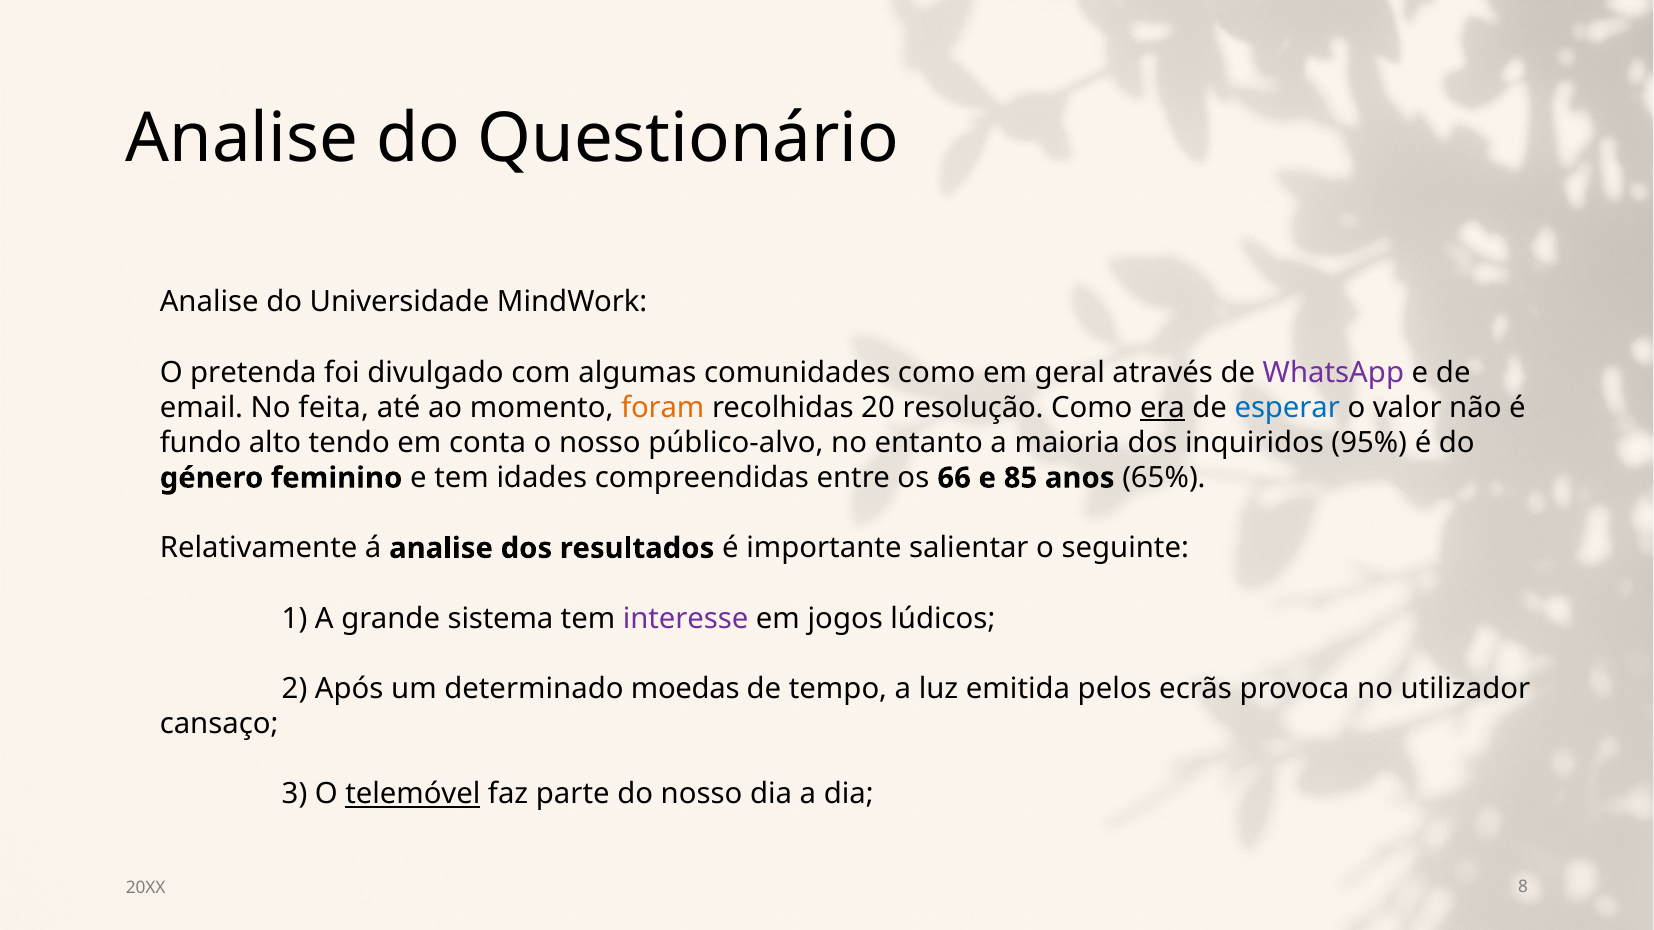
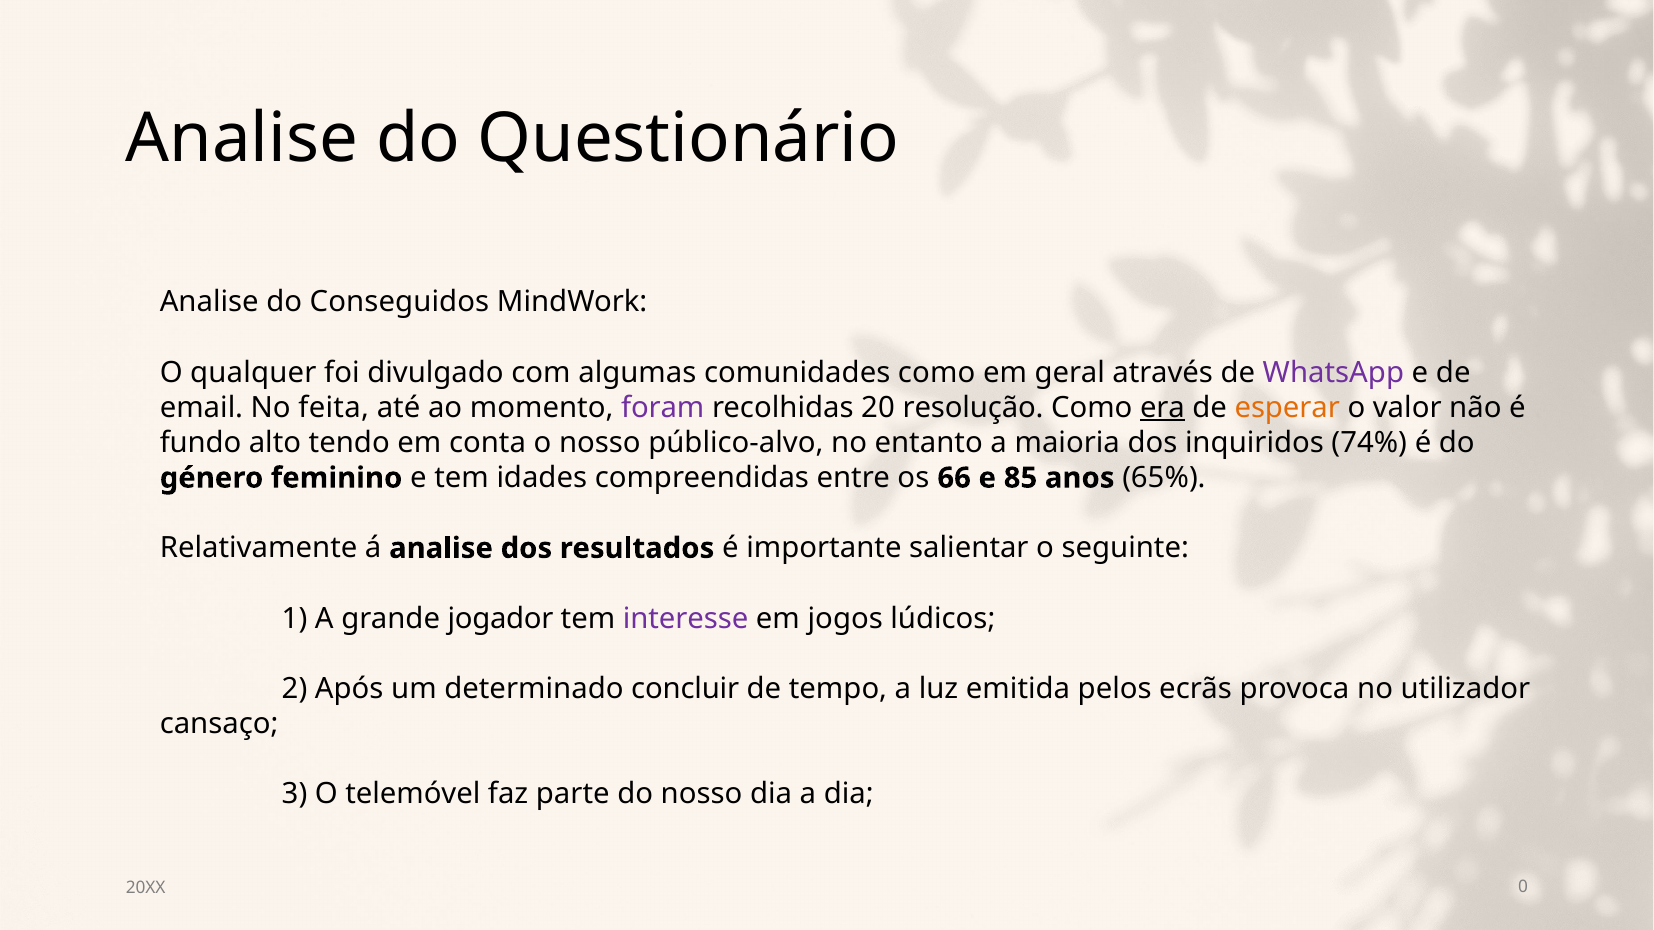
Universidade: Universidade -> Conseguidos (399, 302)
pretenda: pretenda -> qualquer (253, 373)
foram colour: orange -> purple (663, 408)
esperar colour: blue -> orange (1287, 408)
95%: 95% -> 74% (1369, 443)
sistema: sistema -> jogador (501, 619)
moedas: moedas -> concluir (685, 689)
telemóvel underline: present -> none (413, 795)
8: 8 -> 0 (1523, 887)
